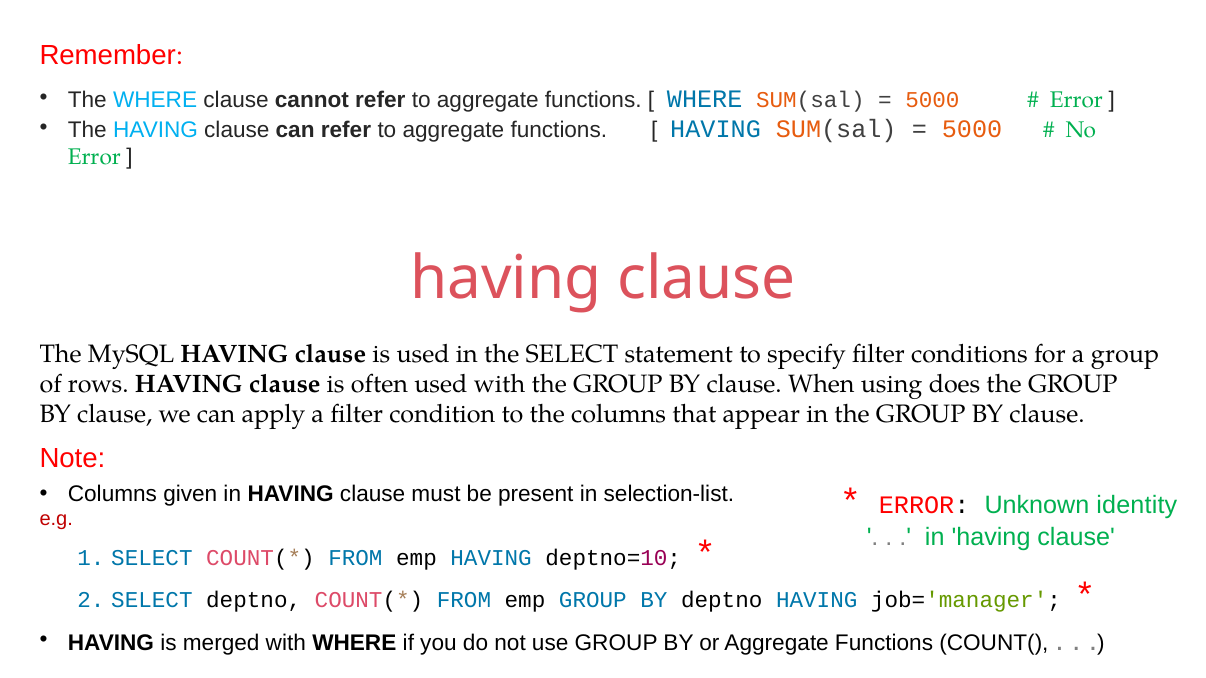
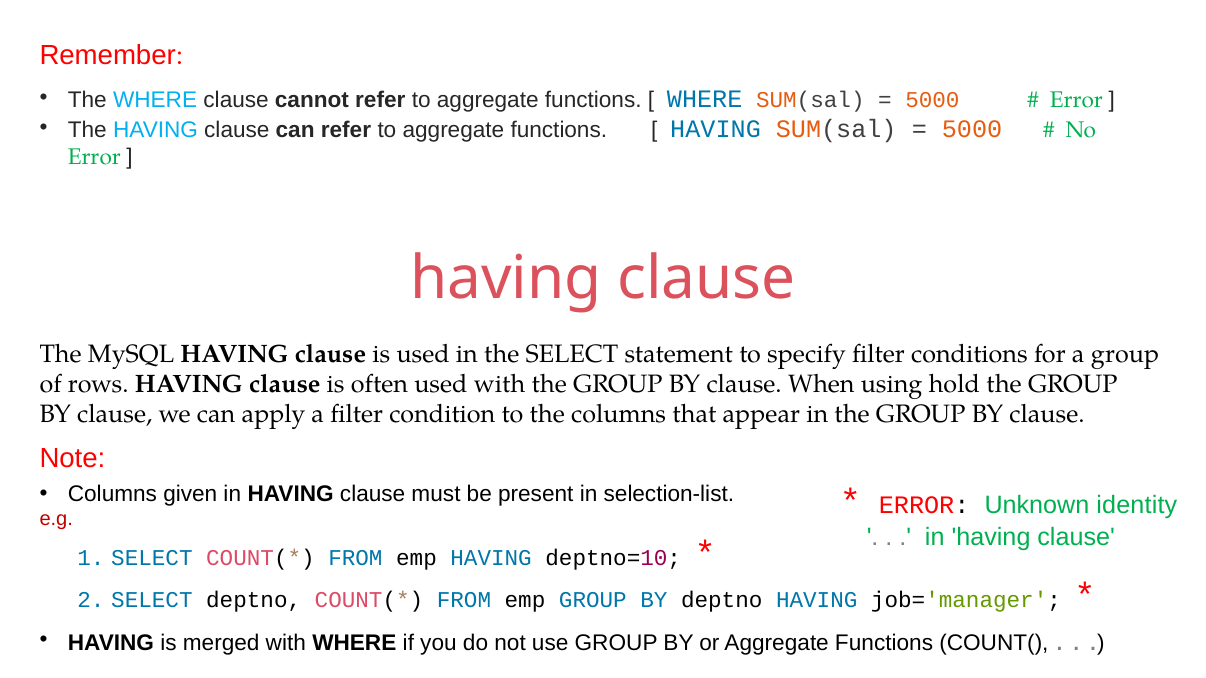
does: does -> hold (954, 385)
